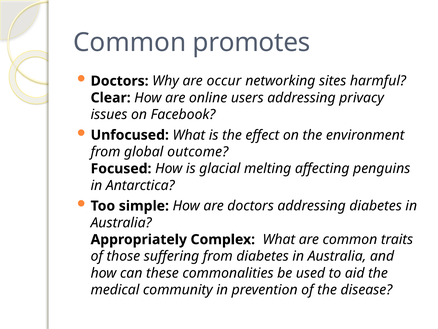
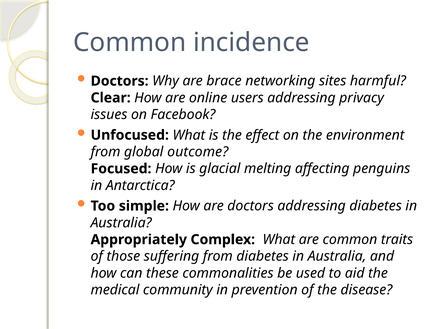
promotes: promotes -> incidence (251, 42)
occur: occur -> brace (224, 81)
